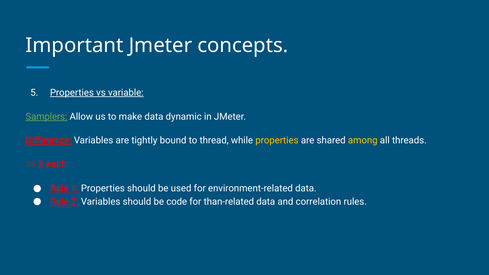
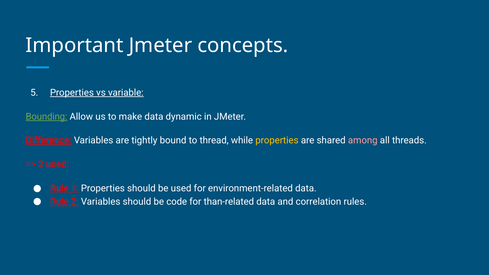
Samplers: Samplers -> Bounding (46, 117)
among colour: yellow -> pink (363, 141)
2 each: each -> used (57, 165)
